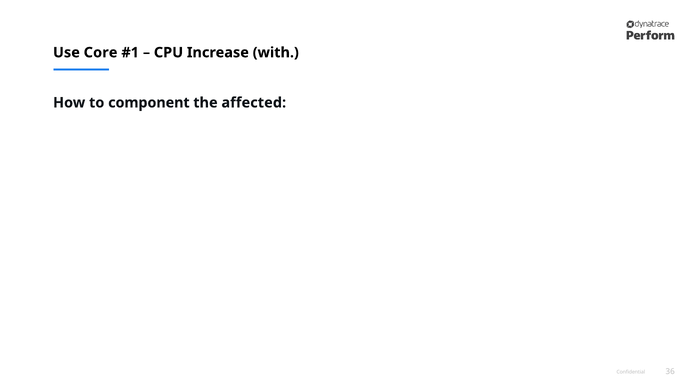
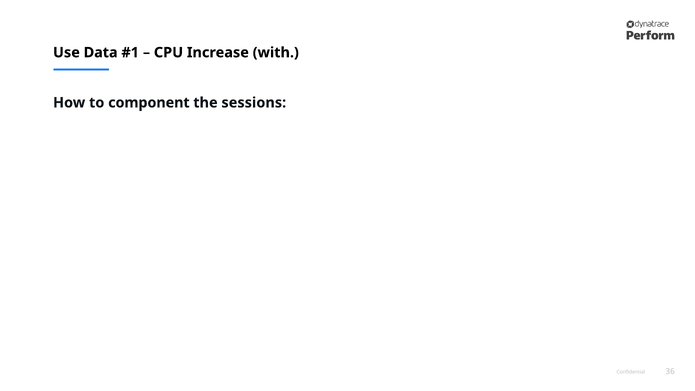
Core: Core -> Data (101, 53)
affected: affected -> sessions (254, 103)
